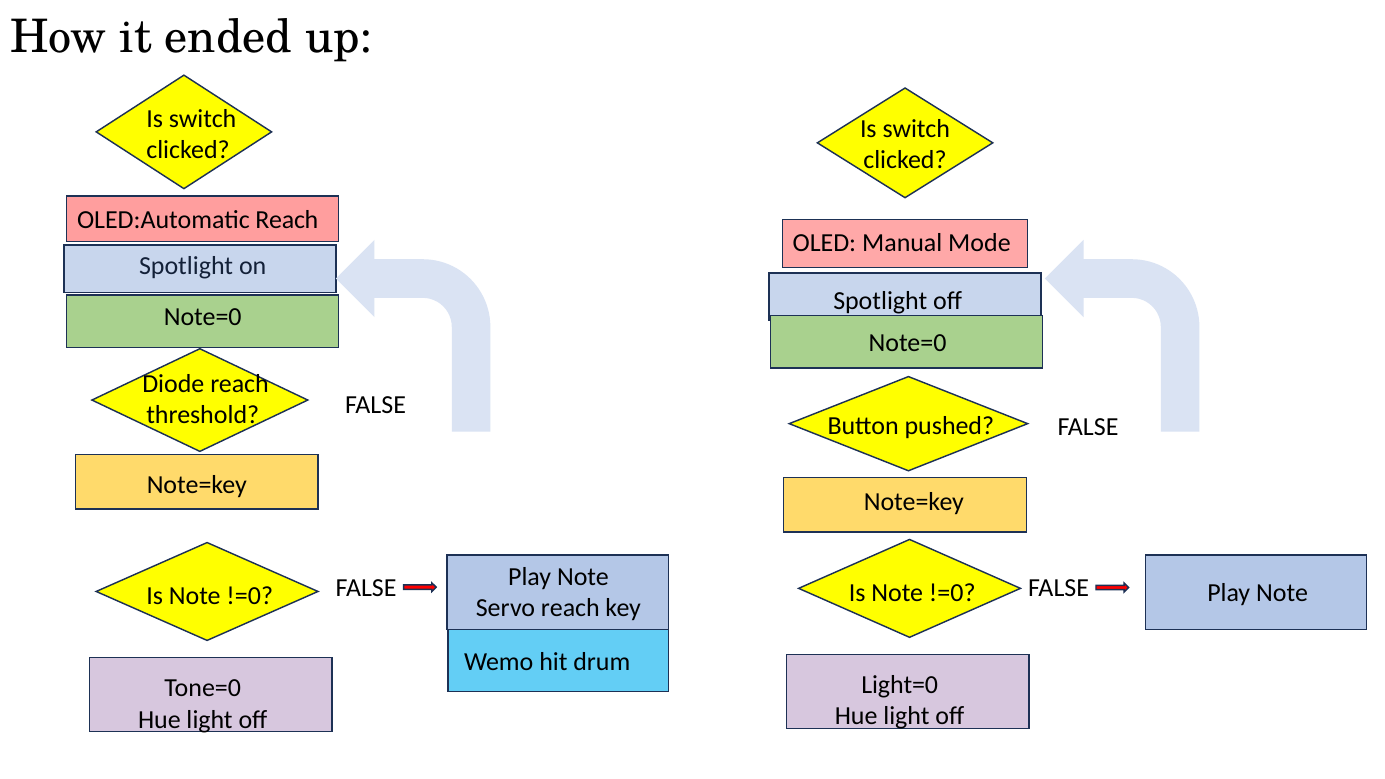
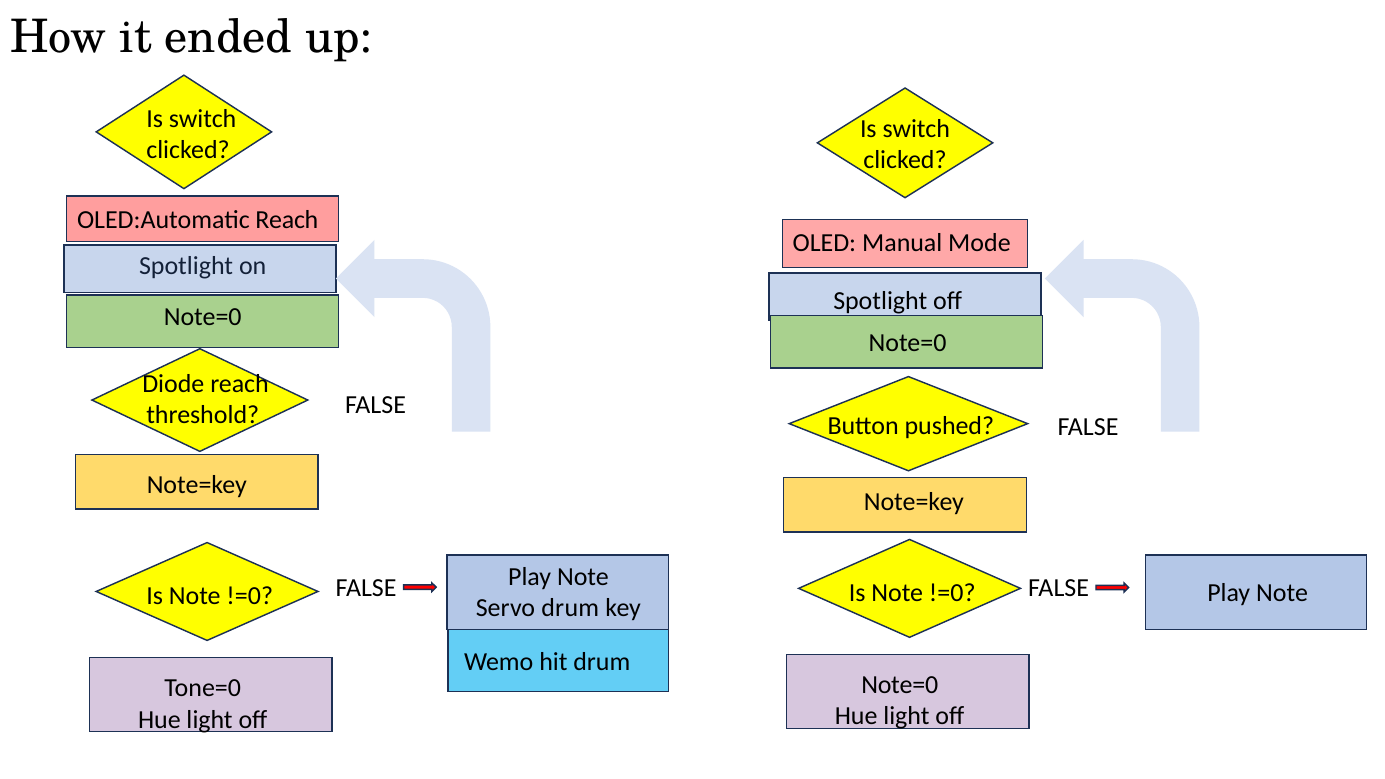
Servo reach: reach -> drum (570, 608)
Light=0: Light=0 -> Note=0 (900, 685)
